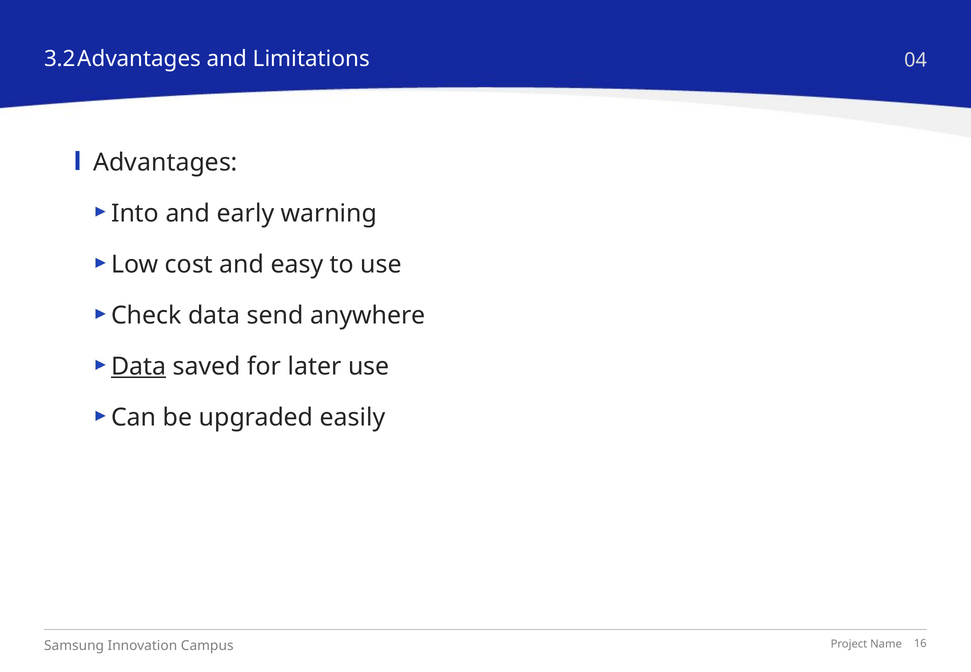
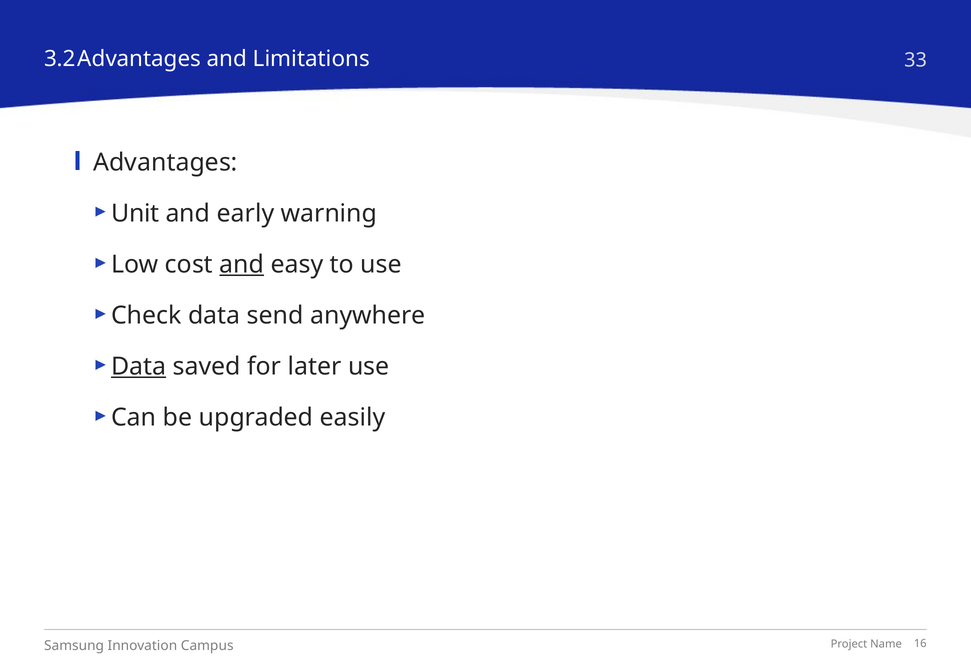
04: 04 -> 33 (916, 60)
Into: Into -> Unit (135, 213)
and underline: none -> present (242, 264)
